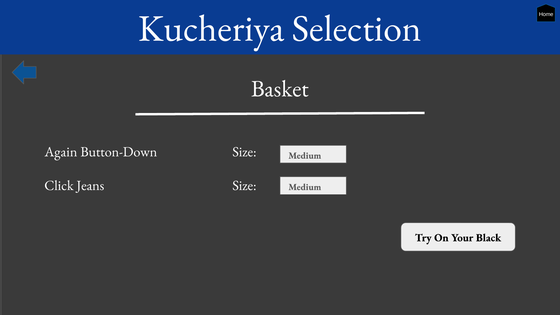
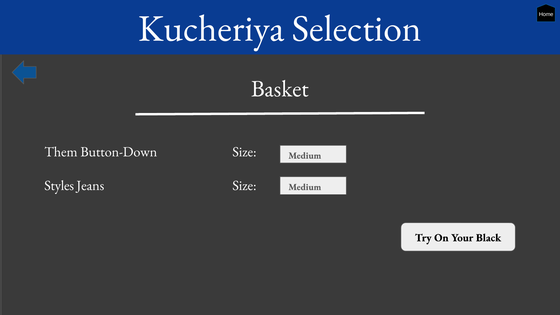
Again: Again -> Them (61, 152)
Click: Click -> Styles (59, 186)
